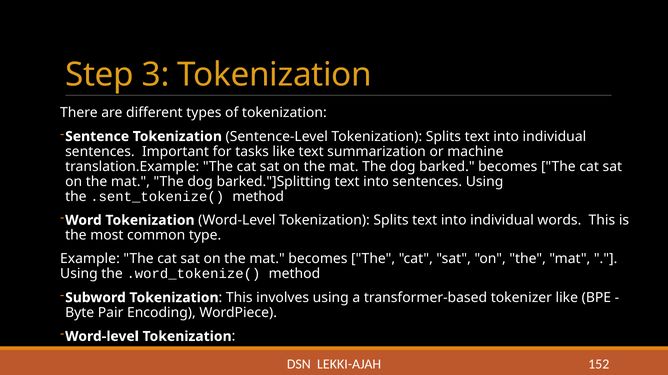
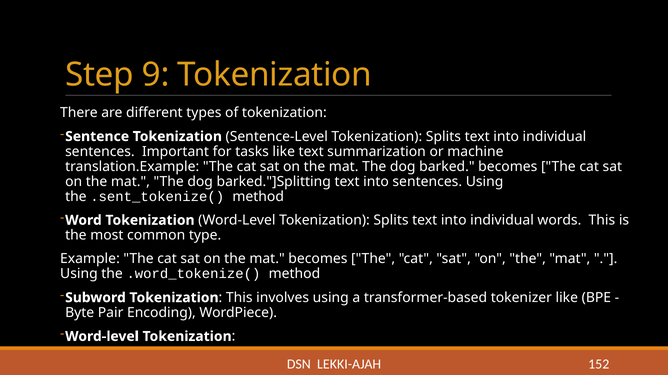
3: 3 -> 9 (156, 75)
